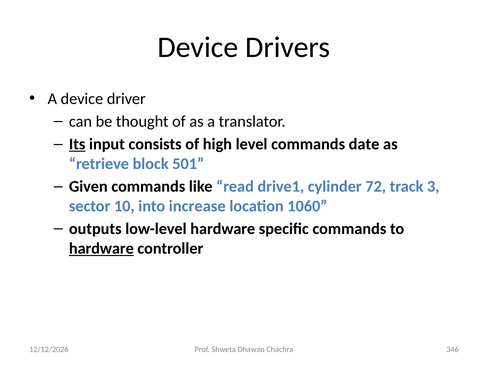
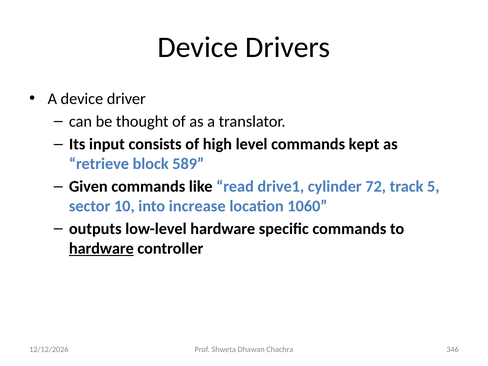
Its underline: present -> none (77, 144)
date: date -> kept (364, 144)
501: 501 -> 589 (188, 164)
3: 3 -> 5 (433, 187)
